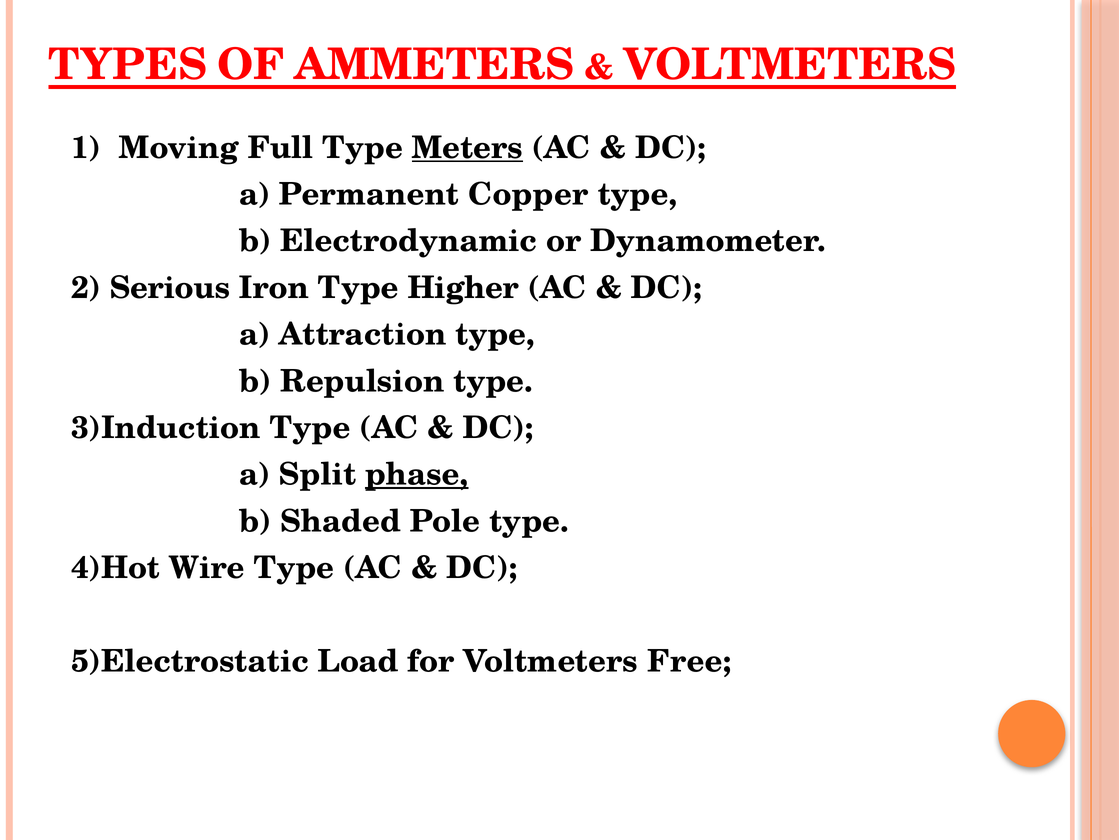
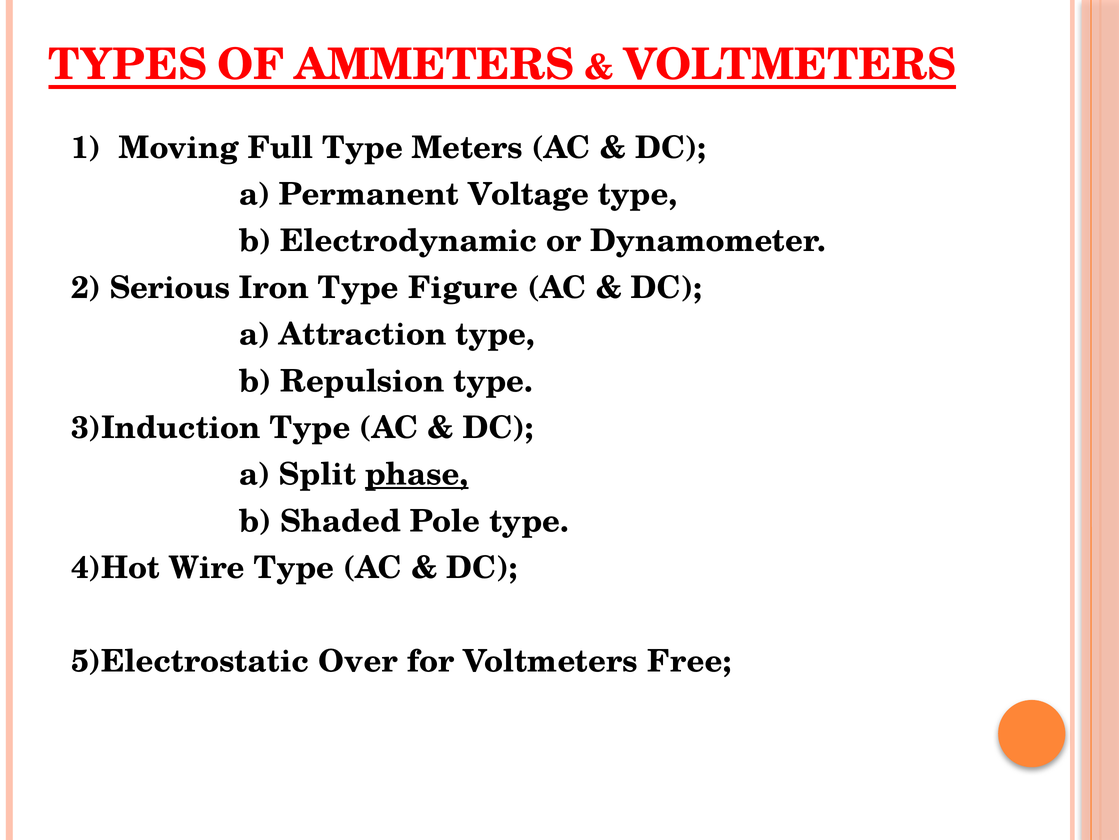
Meters underline: present -> none (467, 148)
Copper: Copper -> Voltage (529, 194)
Higher: Higher -> Figure (463, 288)
Load: Load -> Over (358, 661)
